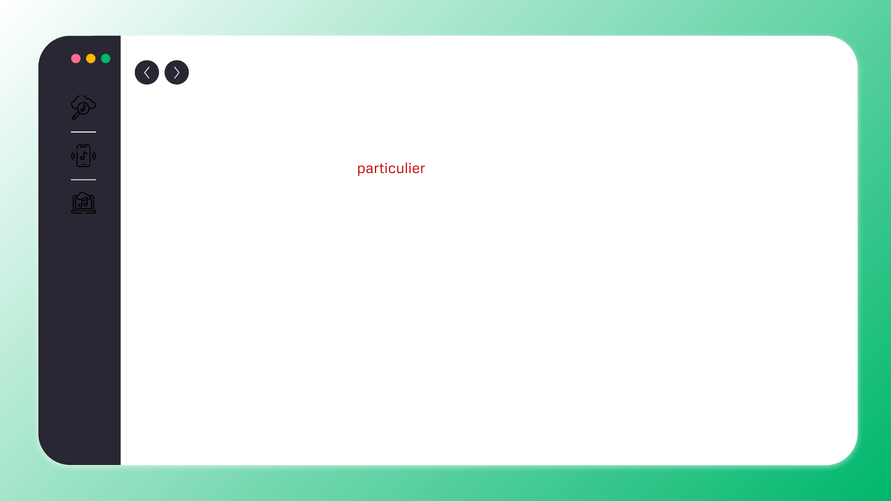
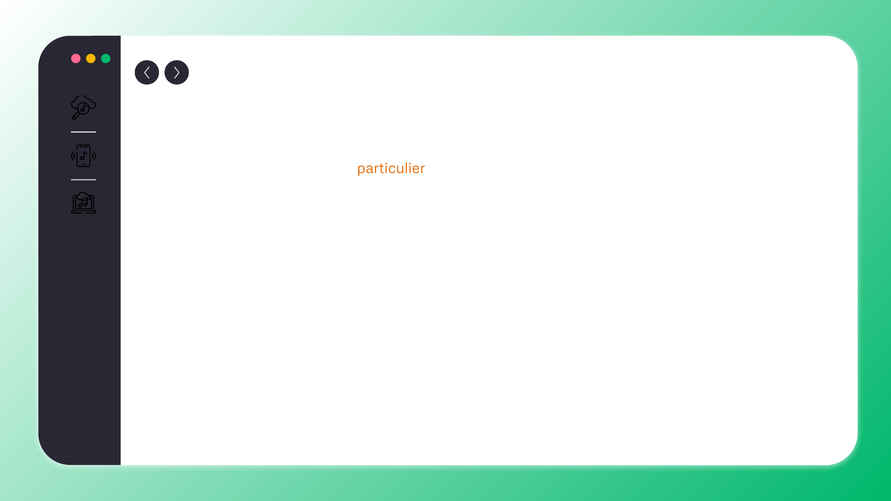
particulier colour: red -> orange (391, 168)
